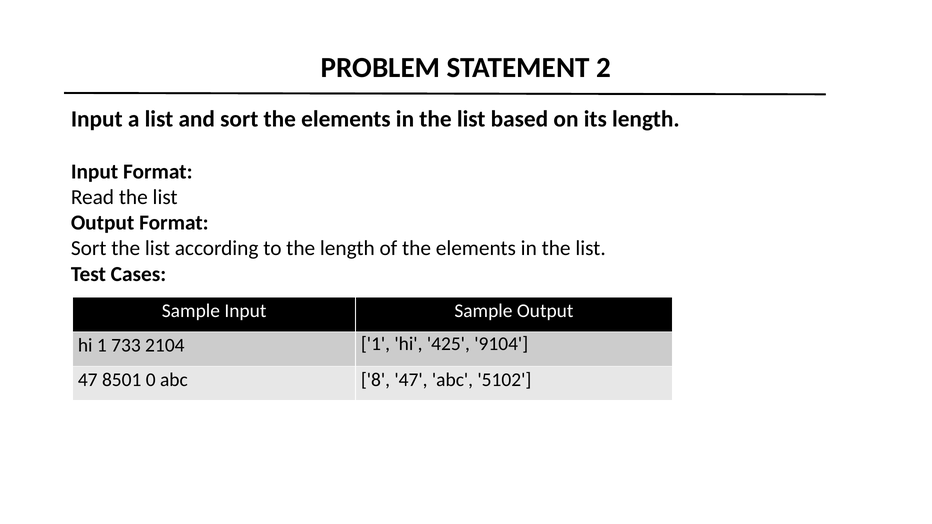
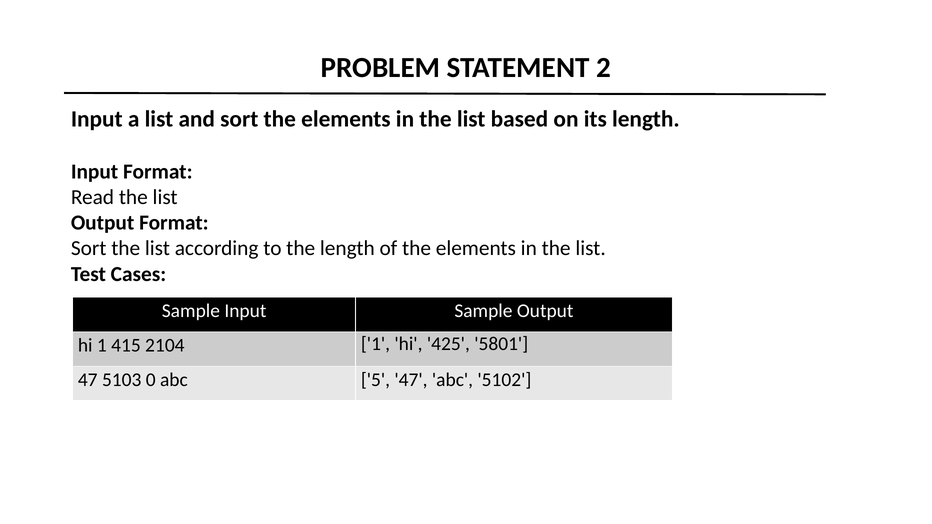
733: 733 -> 415 (126, 346)
9104: 9104 -> 5801 (501, 344)
8501: 8501 -> 5103 (122, 380)
8: 8 -> 5 (375, 380)
